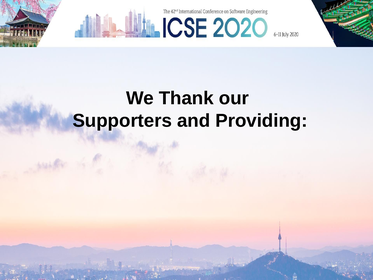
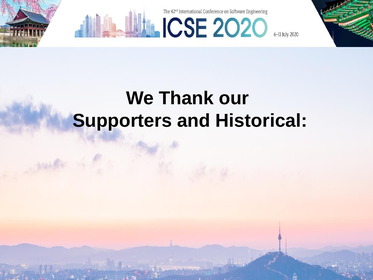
Providing: Providing -> Historical (261, 121)
